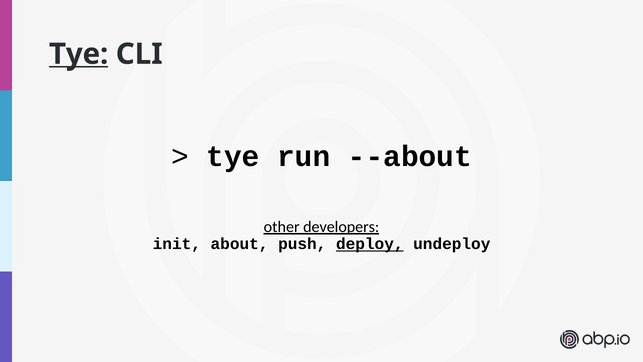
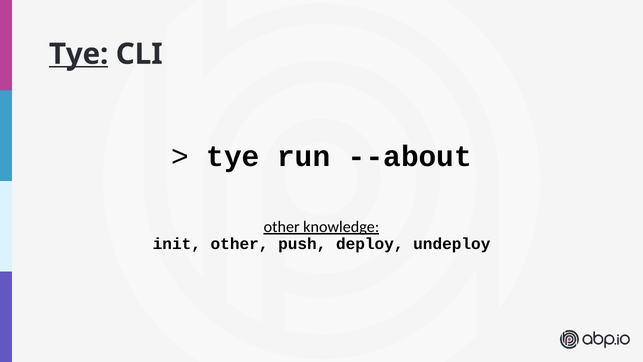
developers: developers -> knowledge (341, 227)
init about: about -> other (240, 244)
deploy underline: present -> none (370, 244)
